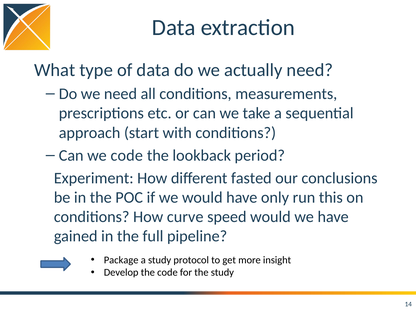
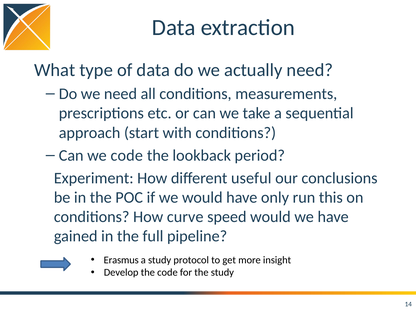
fasted: fasted -> useful (251, 178)
Package: Package -> Erasmus (121, 260)
